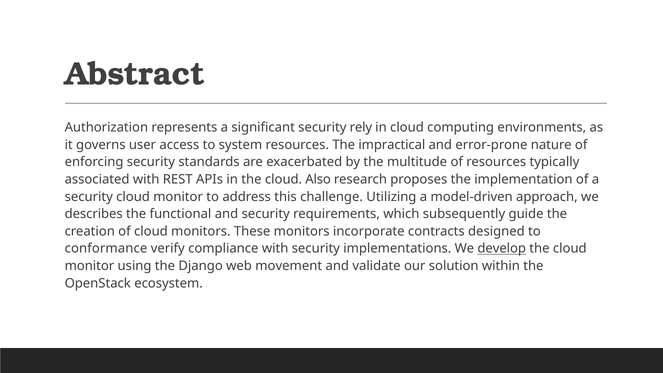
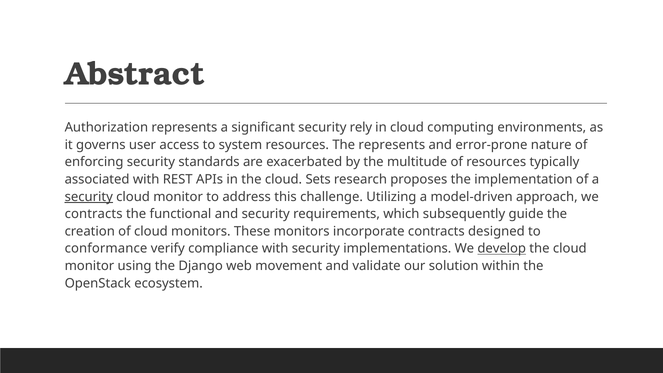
The impractical: impractical -> represents (392, 145)
Also: Also -> Sets (318, 179)
security underline: none -> present (89, 197)
describes: describes -> contracts (94, 214)
